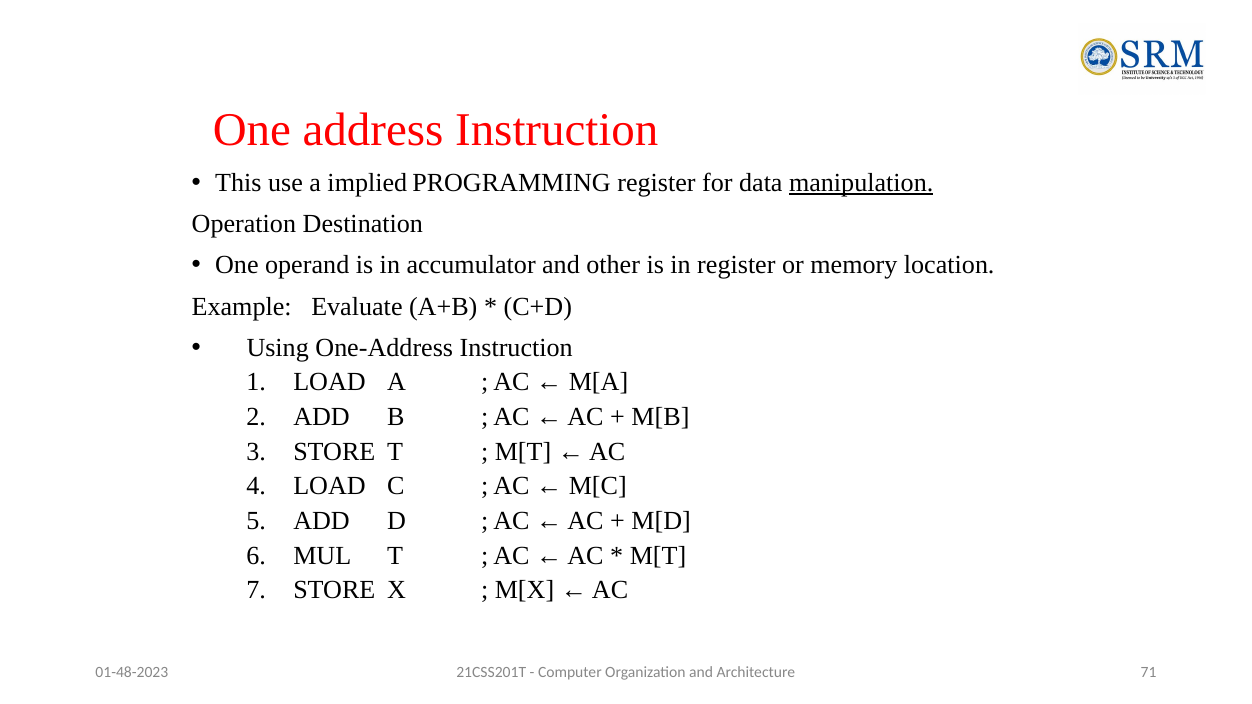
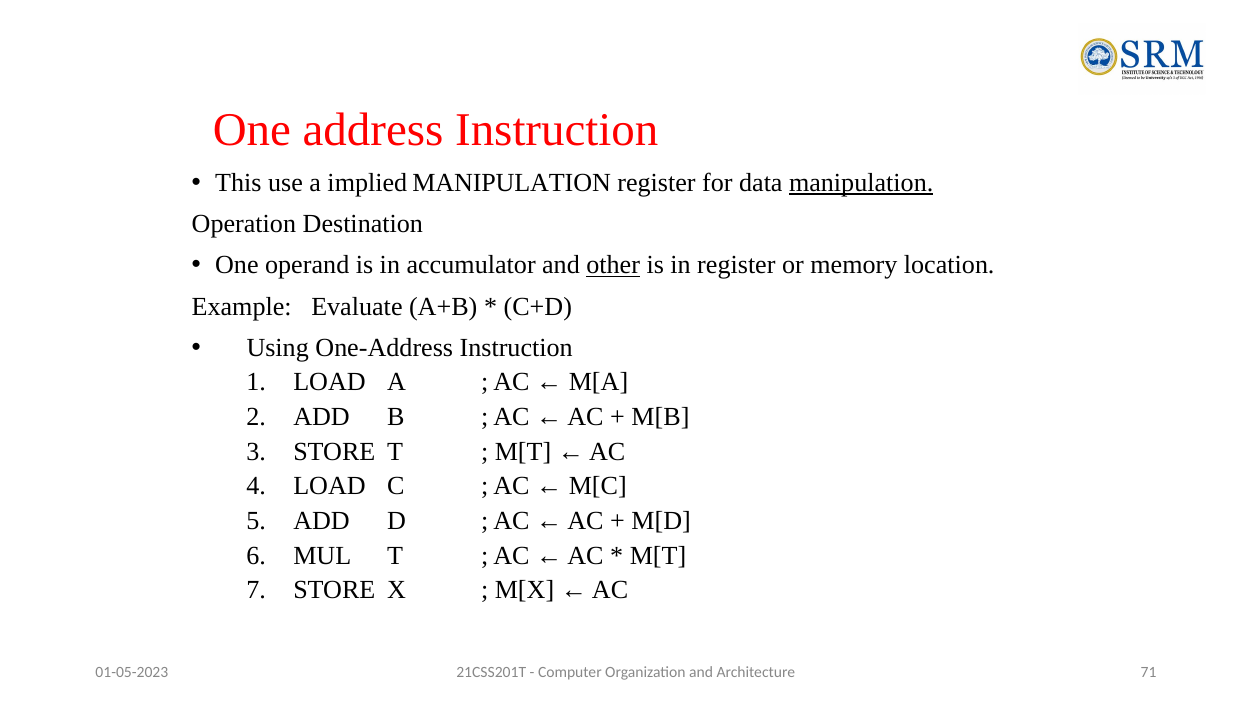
implied PROGRAMMING: PROGRAMMING -> MANIPULATION (512, 183)
other underline: none -> present (613, 265)
01-48-2023: 01-48-2023 -> 01-05-2023 (132, 673)
